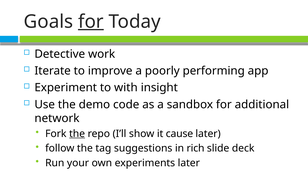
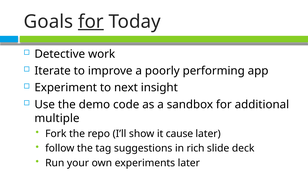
with: with -> next (126, 88)
network: network -> multiple (57, 119)
the underline: present -> none (77, 134)
